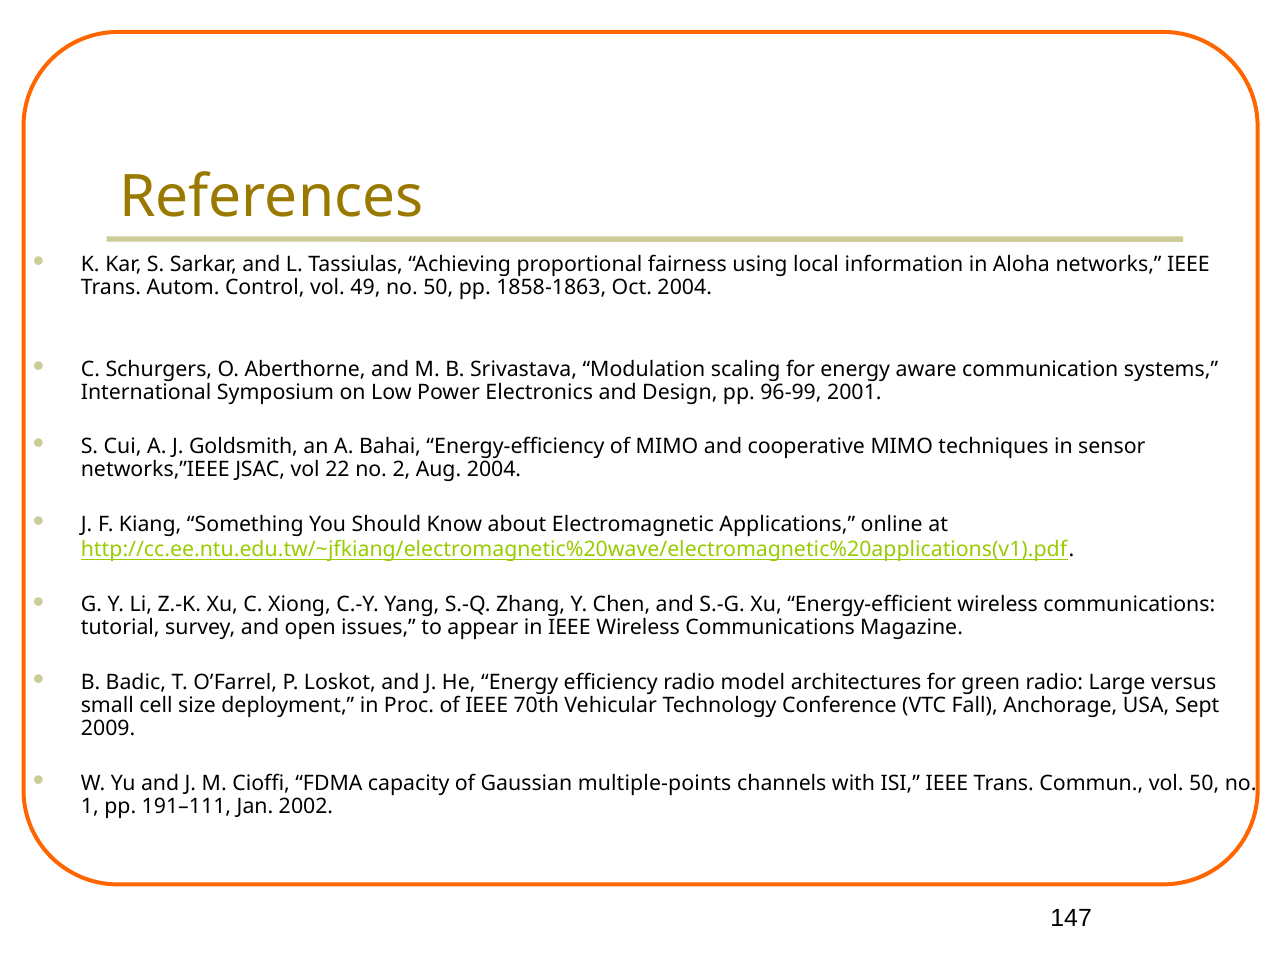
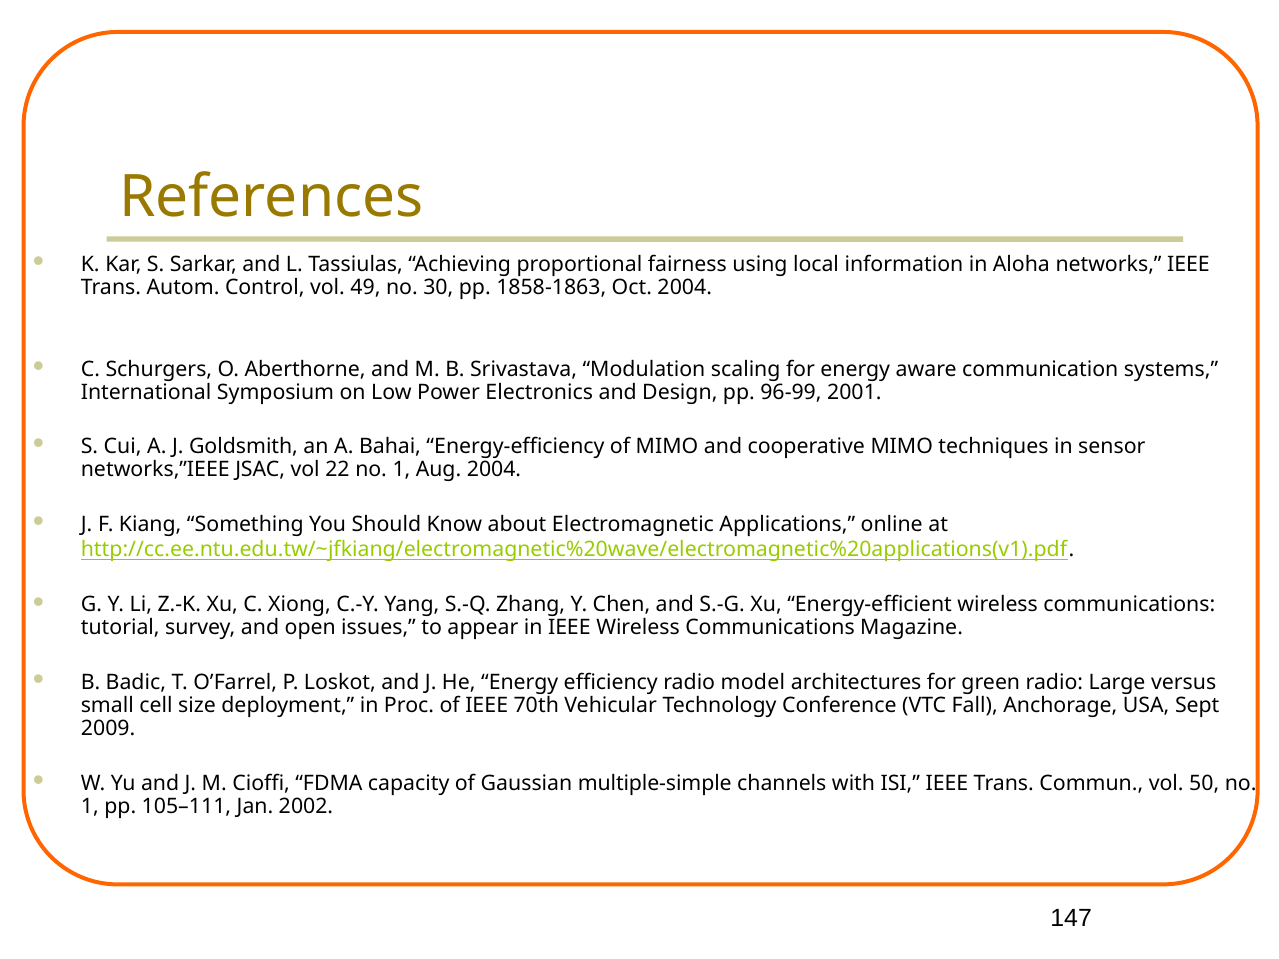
no 50: 50 -> 30 (438, 287)
22 no 2: 2 -> 1 (401, 470)
multiple-points: multiple-points -> multiple-simple (655, 783)
191–111: 191–111 -> 105–111 (186, 806)
